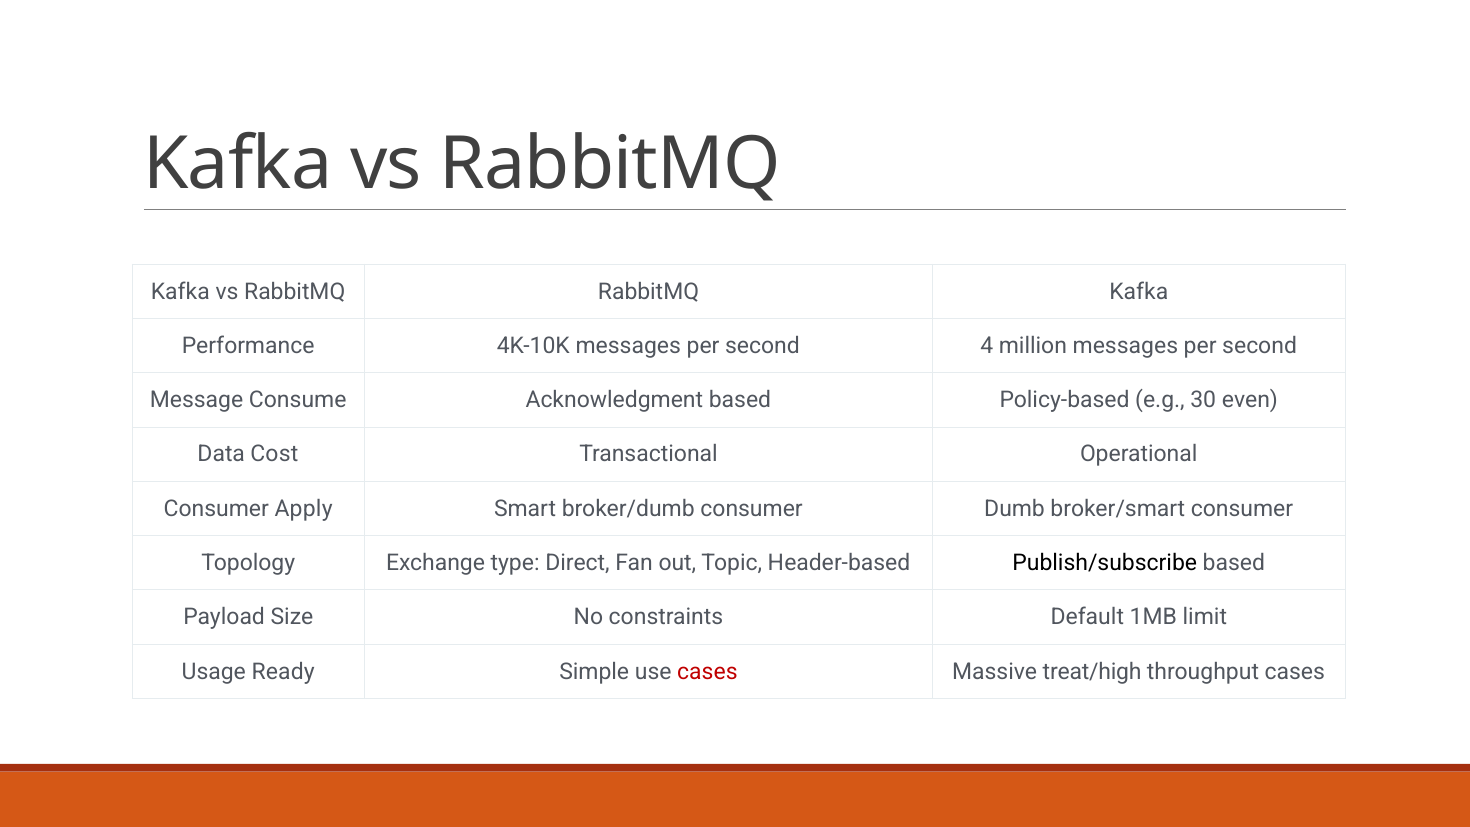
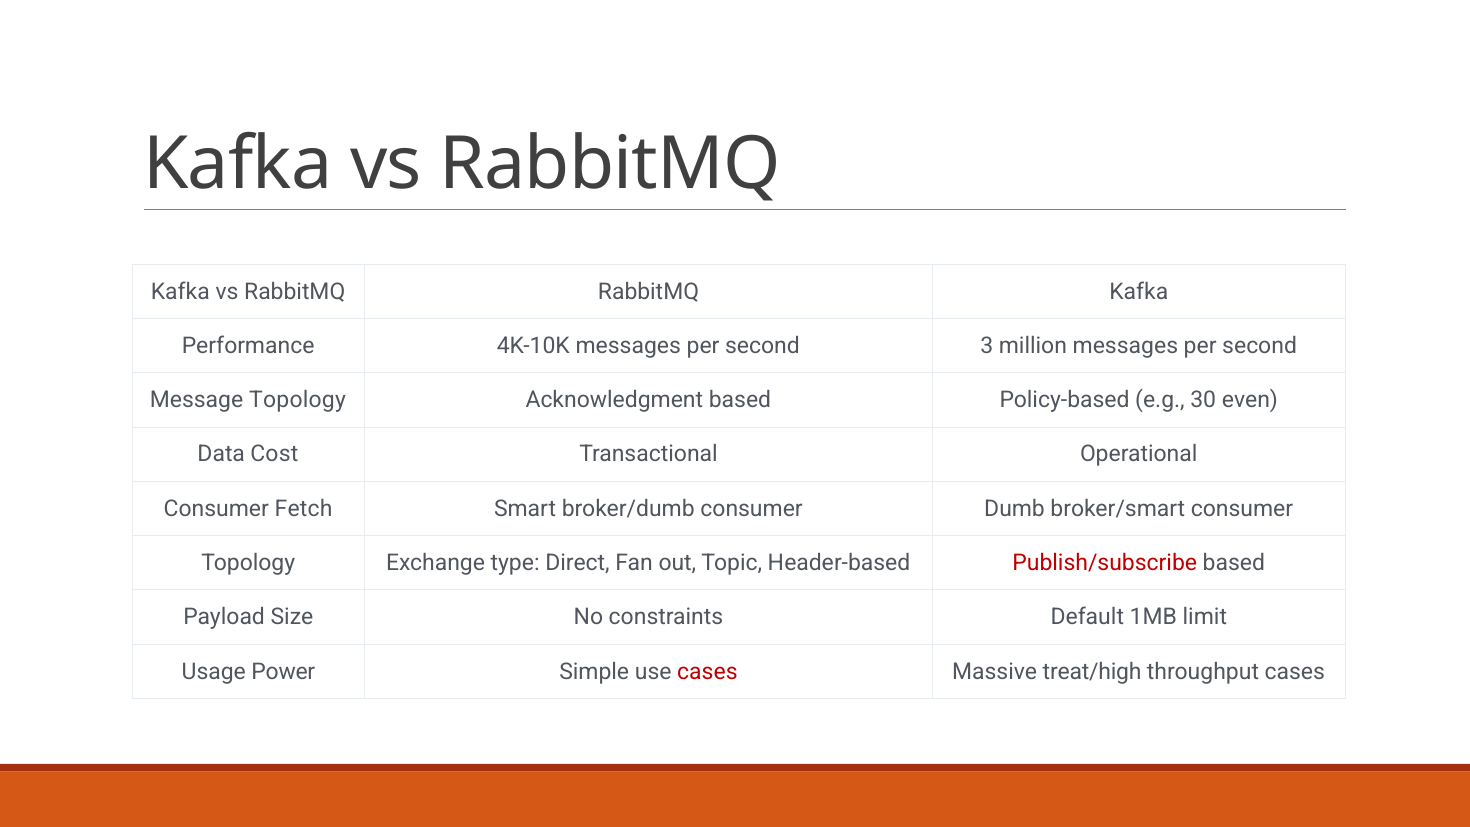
4: 4 -> 3 (987, 346)
Message Consume: Consume -> Topology (298, 400)
Apply: Apply -> Fetch (304, 509)
Publish/subscribe colour: black -> red (1105, 563)
Ready: Ready -> Power (283, 671)
